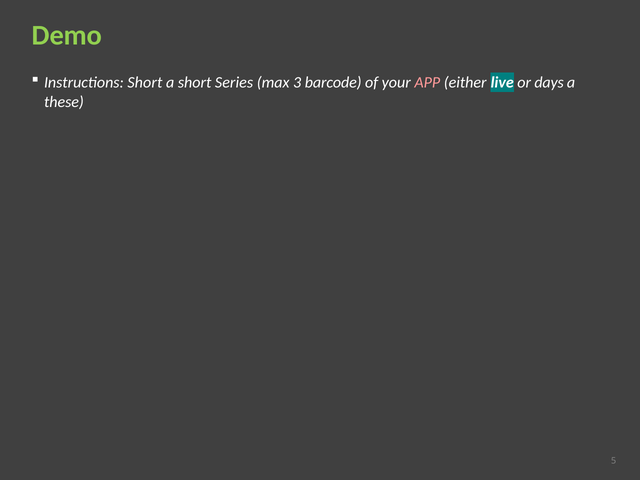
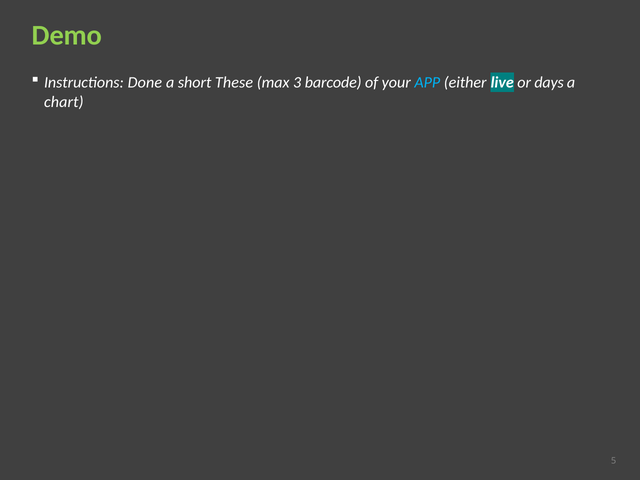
Instructions Short: Short -> Done (145, 83)
Series: Series -> These (234, 83)
APP colour: pink -> light blue (427, 83)
these: these -> chart (64, 102)
